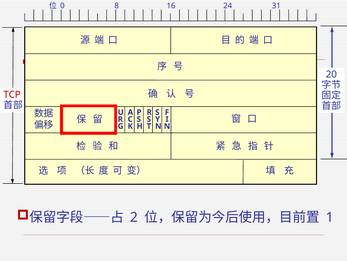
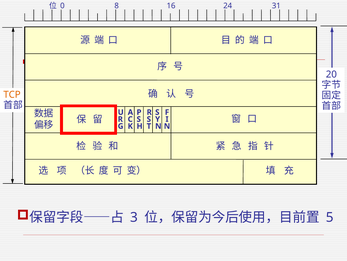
TCP colour: red -> orange (12, 94)
2: 2 -> 3 (134, 217)
1: 1 -> 5 (330, 217)
